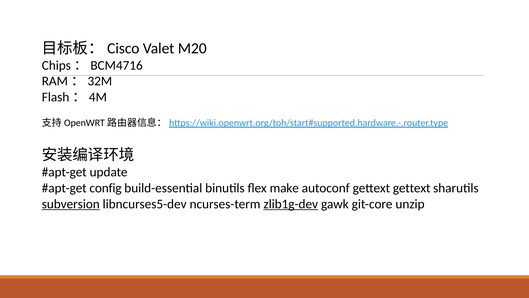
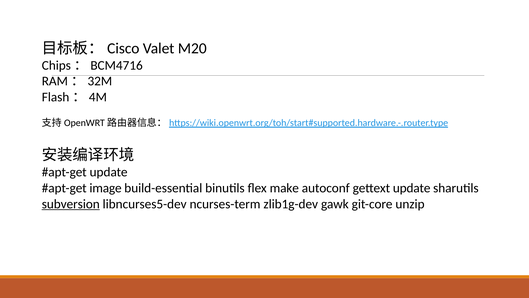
config: config -> image (106, 188)
gettext gettext: gettext -> update (412, 188)
zlib1g-dev underline: present -> none (291, 204)
